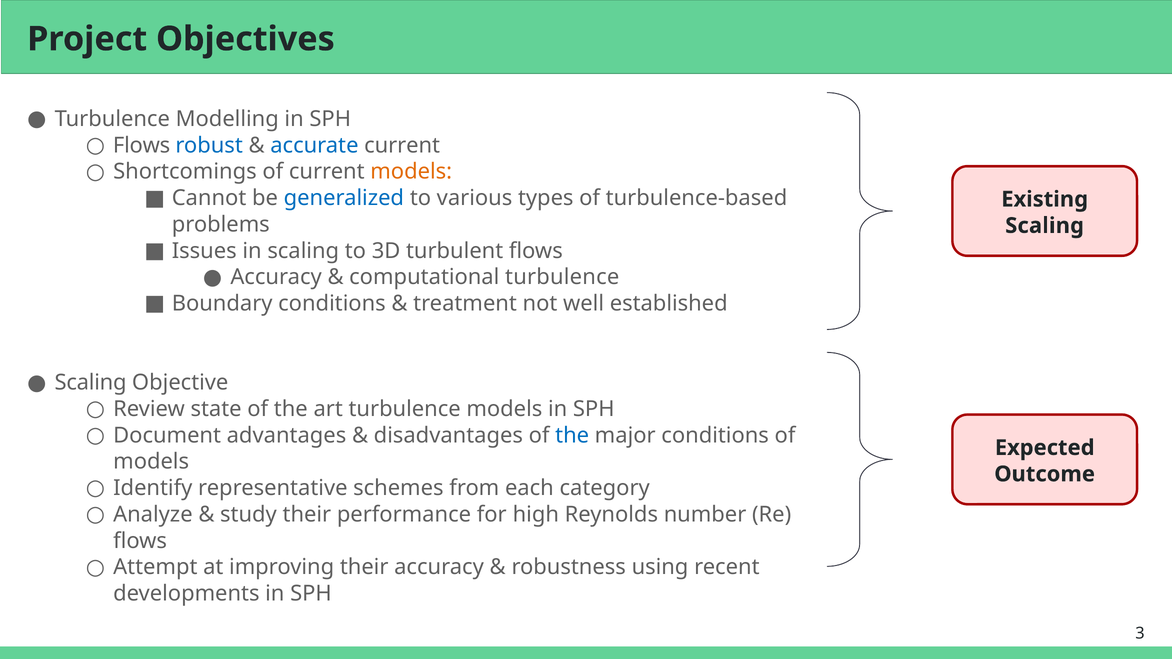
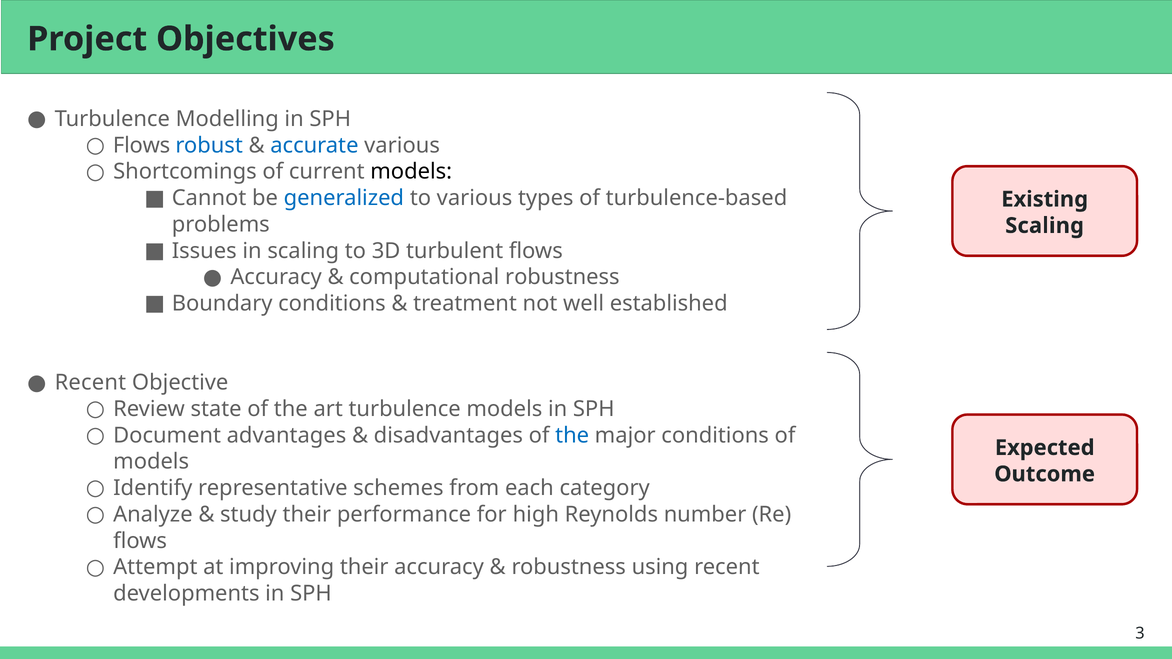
accurate current: current -> various (402, 145)
models colour: orange -> black (411, 172)
computational turbulence: turbulence -> robustness (562, 277)
Scaling: Scaling -> Recent (90, 383)
